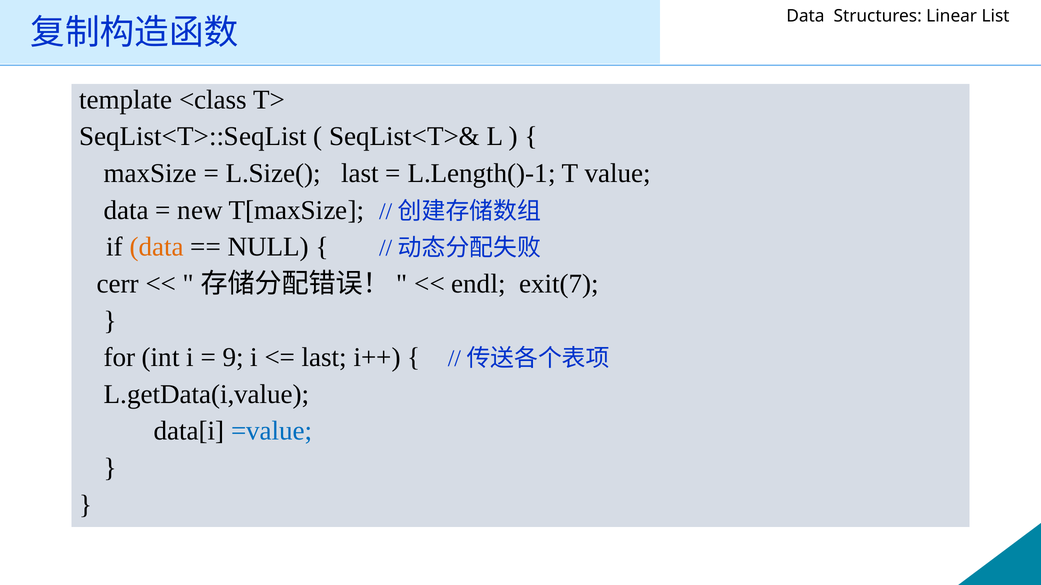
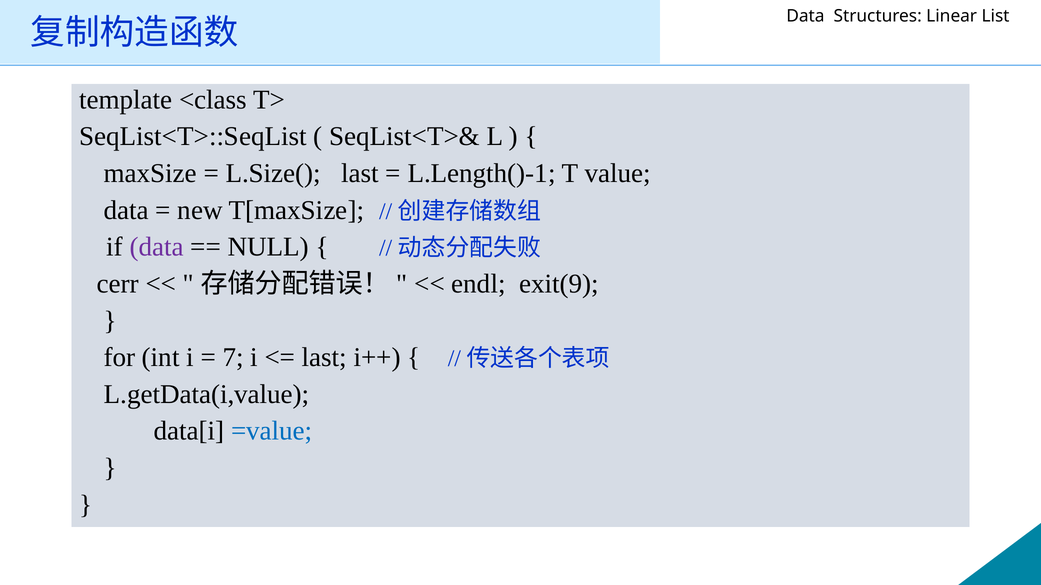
data colour: orange -> purple (157, 247)
exit(7: exit(7 -> exit(9 (559, 284)
9: 9 -> 7 (233, 358)
